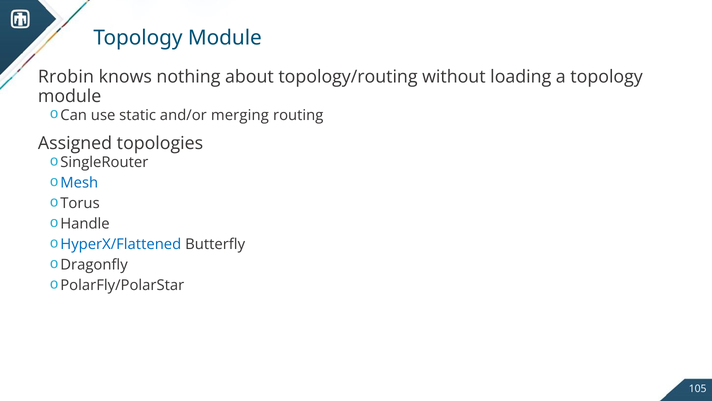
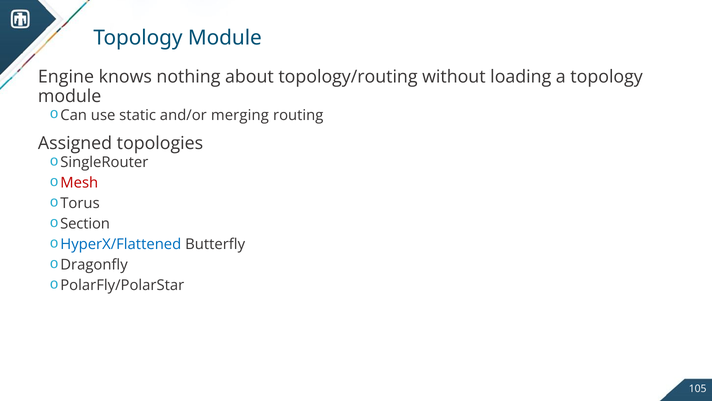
Rrobin: Rrobin -> Engine (66, 77)
Mesh colour: blue -> red (79, 183)
Handle: Handle -> Section (85, 224)
